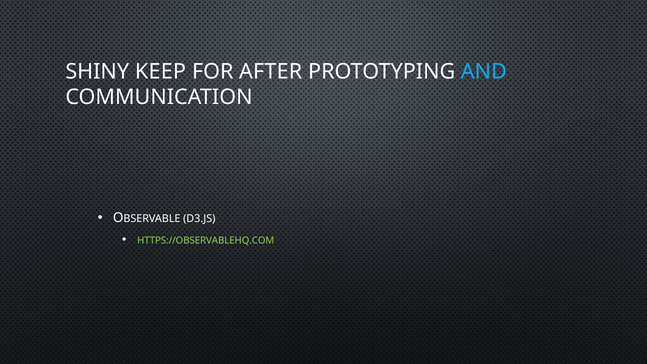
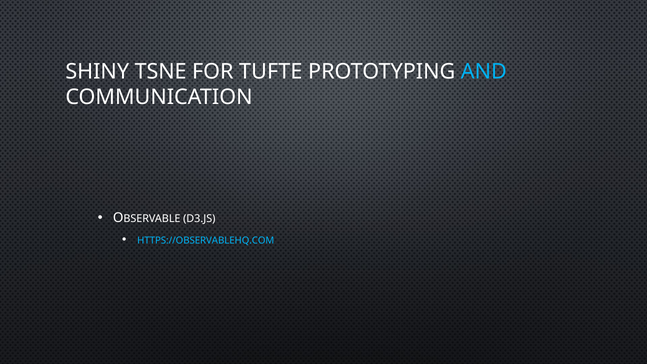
KEEP: KEEP -> TSNE (161, 71)
AFTER: AFTER -> TUFTE (271, 71)
HTTPS://OBSERVABLEHQ.COM colour: light green -> light blue (206, 241)
